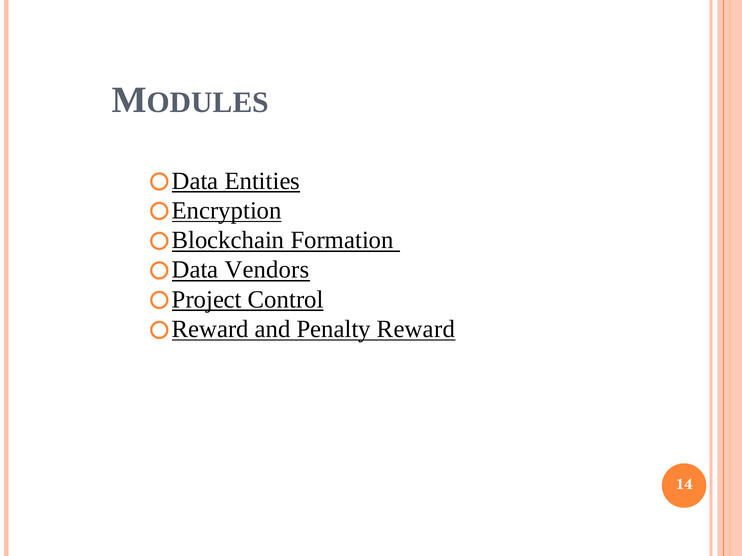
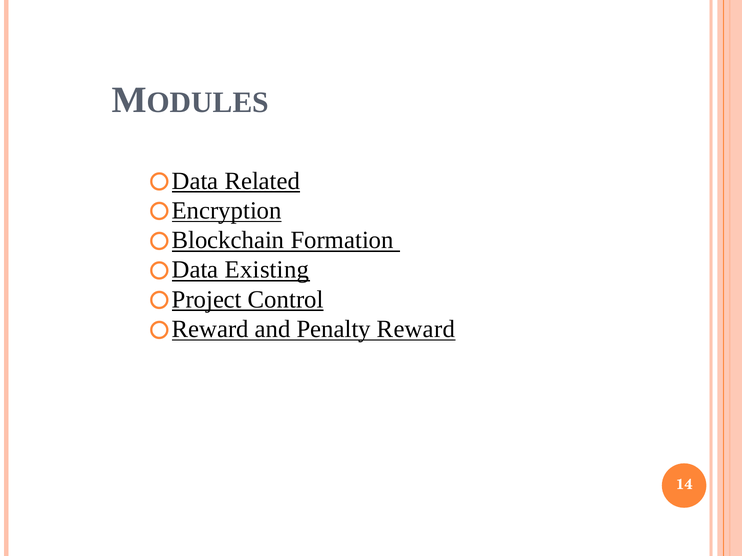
Entities: Entities -> Related (262, 181)
Vendors: Vendors -> Existing (267, 270)
